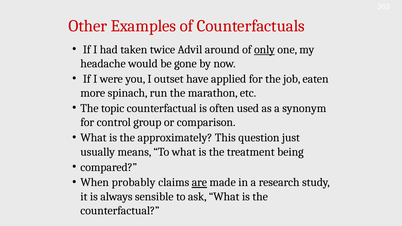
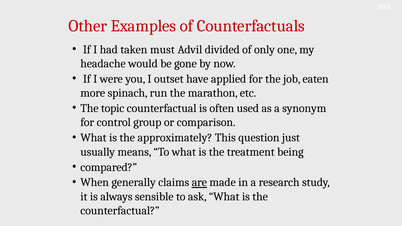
twice: twice -> must (162, 50)
around: around -> divided (222, 50)
only underline: present -> none (264, 50)
probably: probably -> generally (134, 183)
